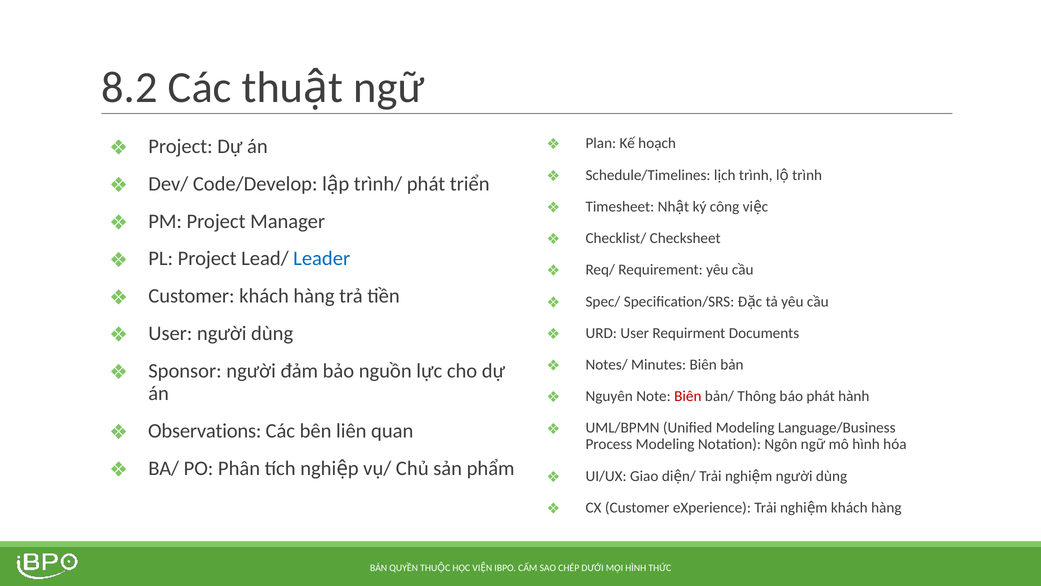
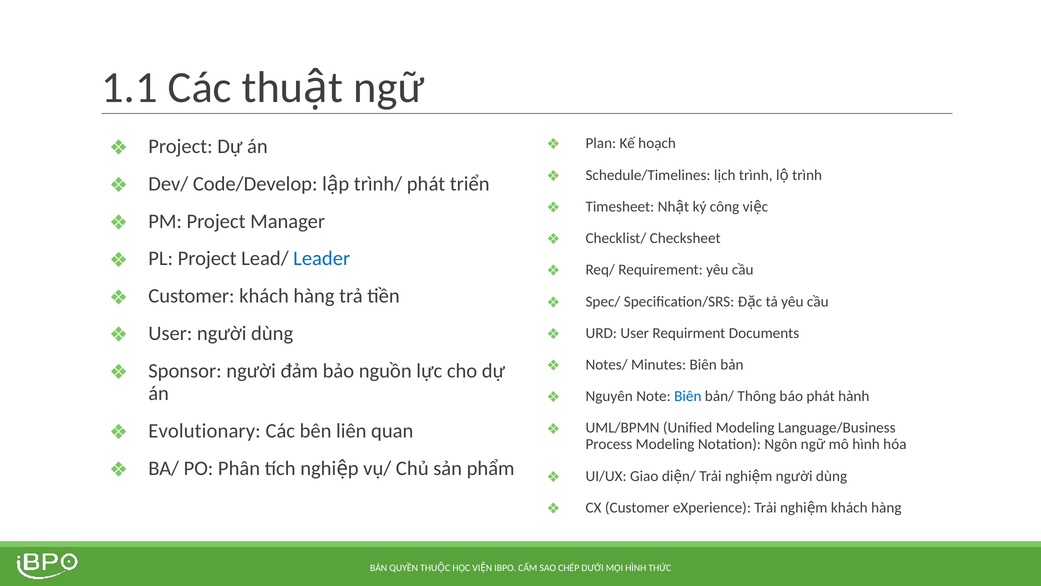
8.2: 8.2 -> 1.1 (130, 88)
Biên colour: red -> blue (688, 396)
Observations: Observations -> Evolutionary (205, 430)
